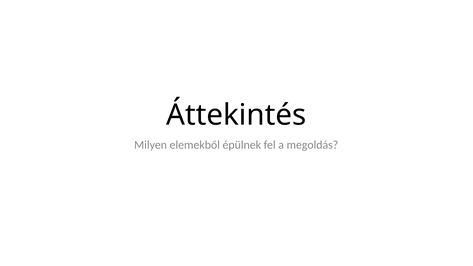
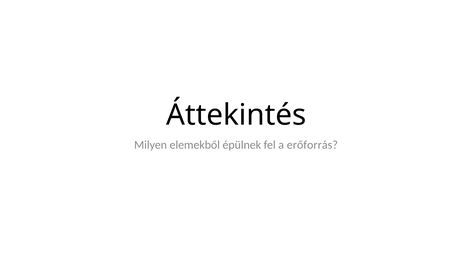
megoldás: megoldás -> erőforrás (312, 145)
